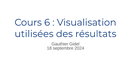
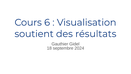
utilisées: utilisées -> soutient (34, 34)
